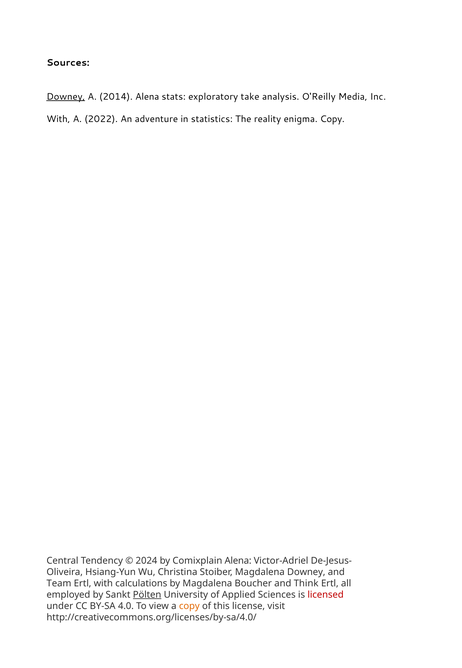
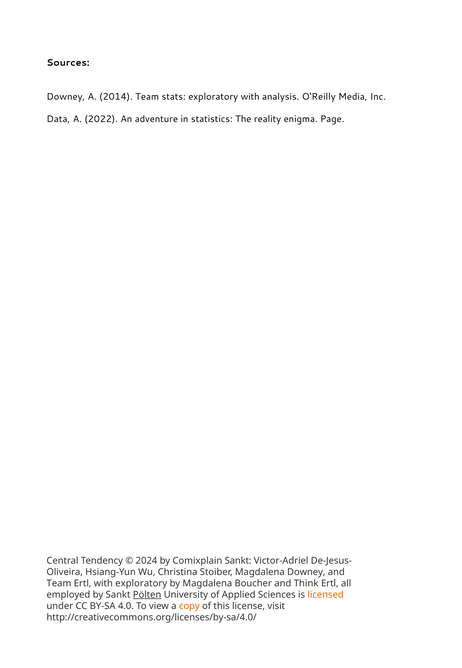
Downey underline: present -> none (66, 96)
2014 Alena: Alena -> Team (147, 96)
exploratory take: take -> with (250, 96)
With: With -> Data (58, 119)
enigma Copy: Copy -> Page (332, 119)
Comixplain Alena: Alena -> Sankt (238, 560)
with calculations: calculations -> exploratory (141, 583)
licensed colour: red -> orange (326, 594)
